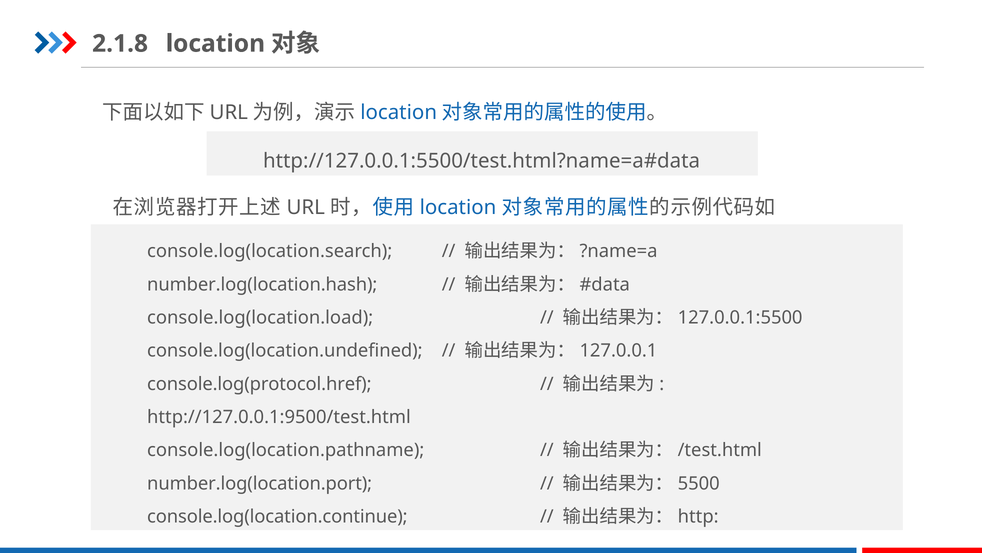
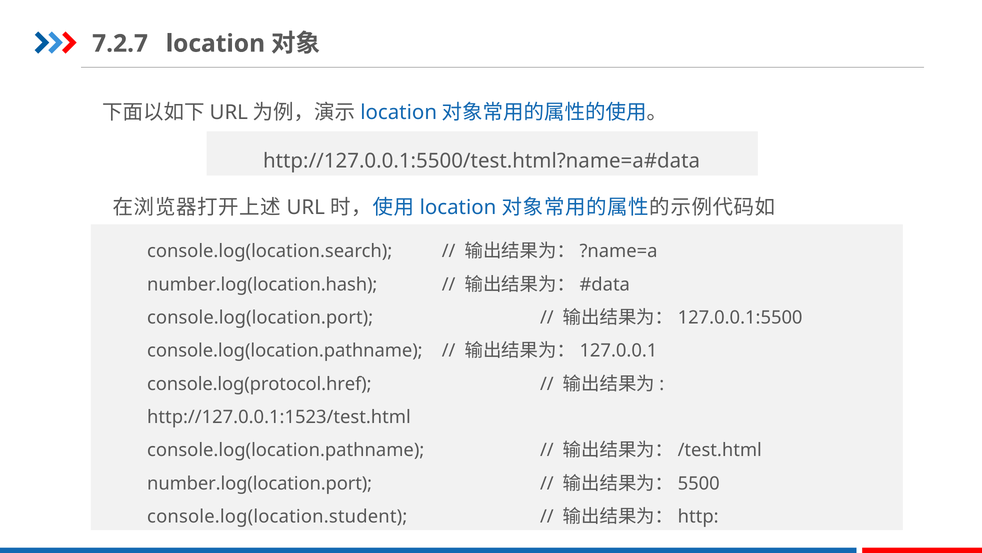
2.1.8: 2.1.8 -> 7.2.7 (120, 44)
console.log(location.load: console.log(location.load -> console.log(location.port (260, 317)
console.log(location.undefined: console.log(location.undefined -> console.log(location.pathname (285, 351)
http://127.0.0.1:9500/test.html: http://127.0.0.1:9500/test.html -> http://127.0.0.1:1523/test.html (279, 417)
console.log(location.continue: console.log(location.continue -> console.log(location.student (277, 516)
